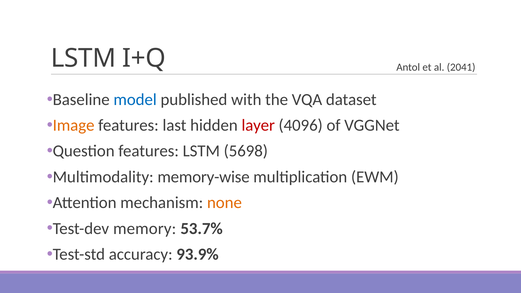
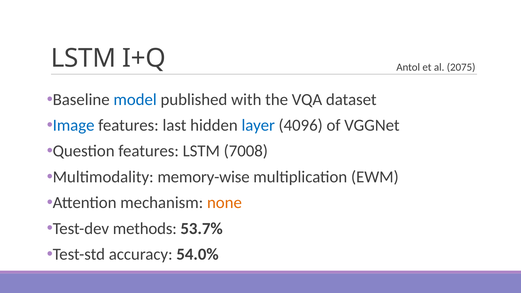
2041: 2041 -> 2075 (461, 67)
Image colour: orange -> blue (74, 125)
layer colour: red -> blue (258, 125)
5698: 5698 -> 7008 (246, 151)
memory: memory -> methods (145, 228)
93.9%: 93.9% -> 54.0% (198, 254)
